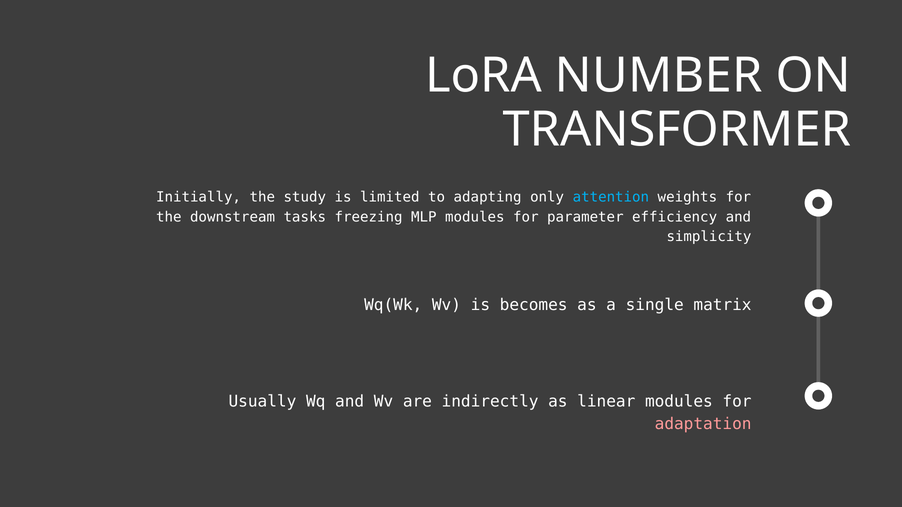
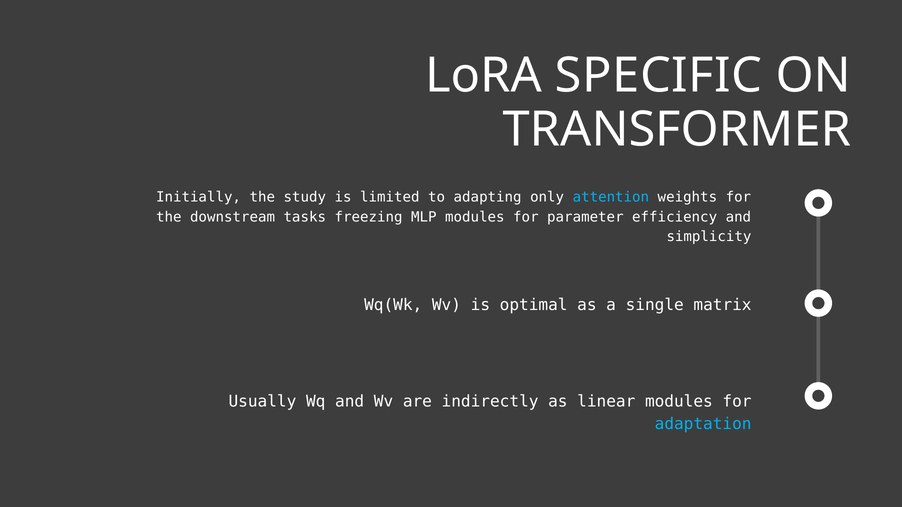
NUMBER: NUMBER -> SPECIFIC (659, 76)
becomes: becomes -> optimal (534, 305)
adaptation colour: pink -> light blue (703, 424)
